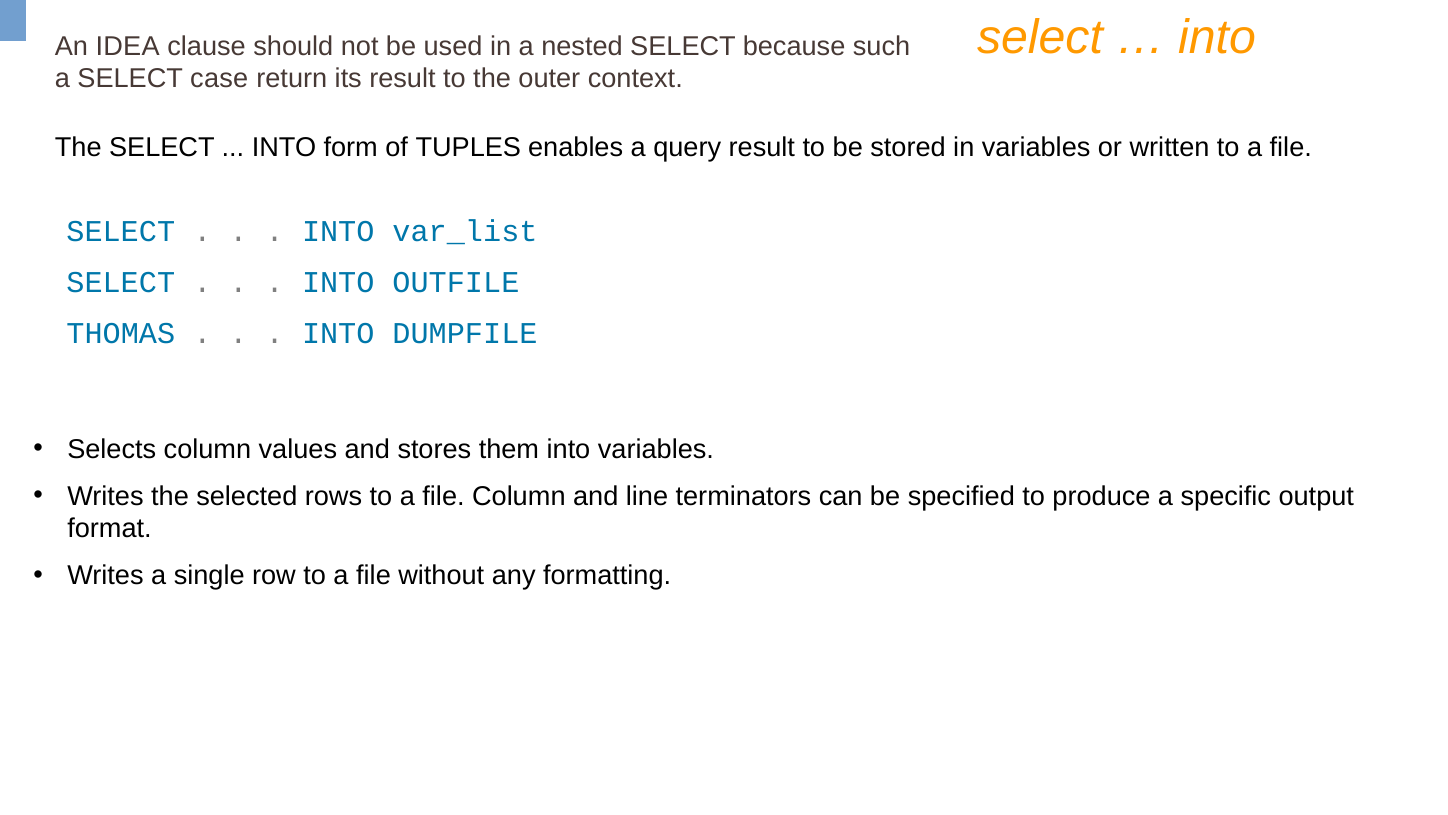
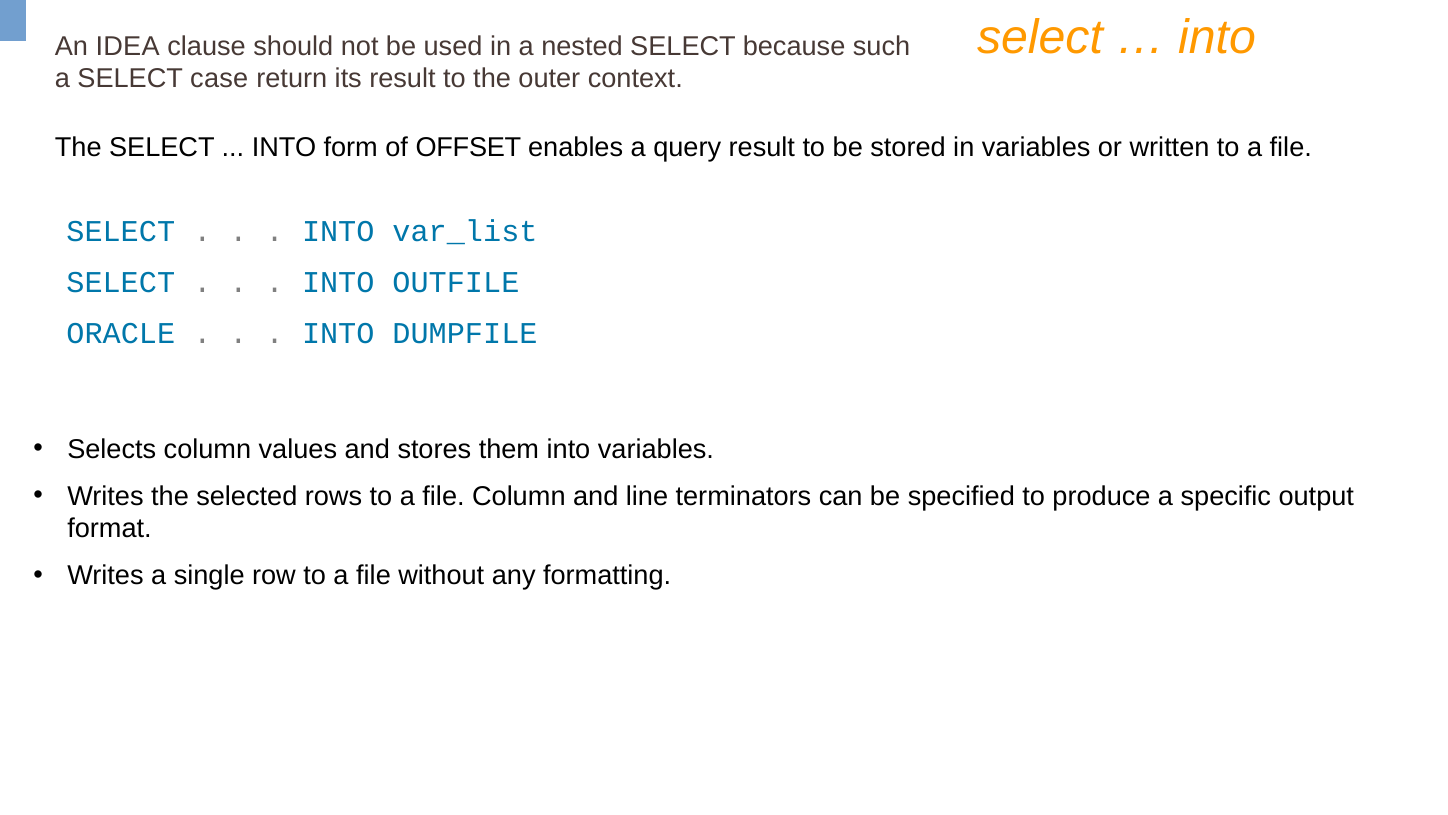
TUPLES: TUPLES -> OFFSET (468, 147)
THOMAS: THOMAS -> ORACLE (121, 333)
